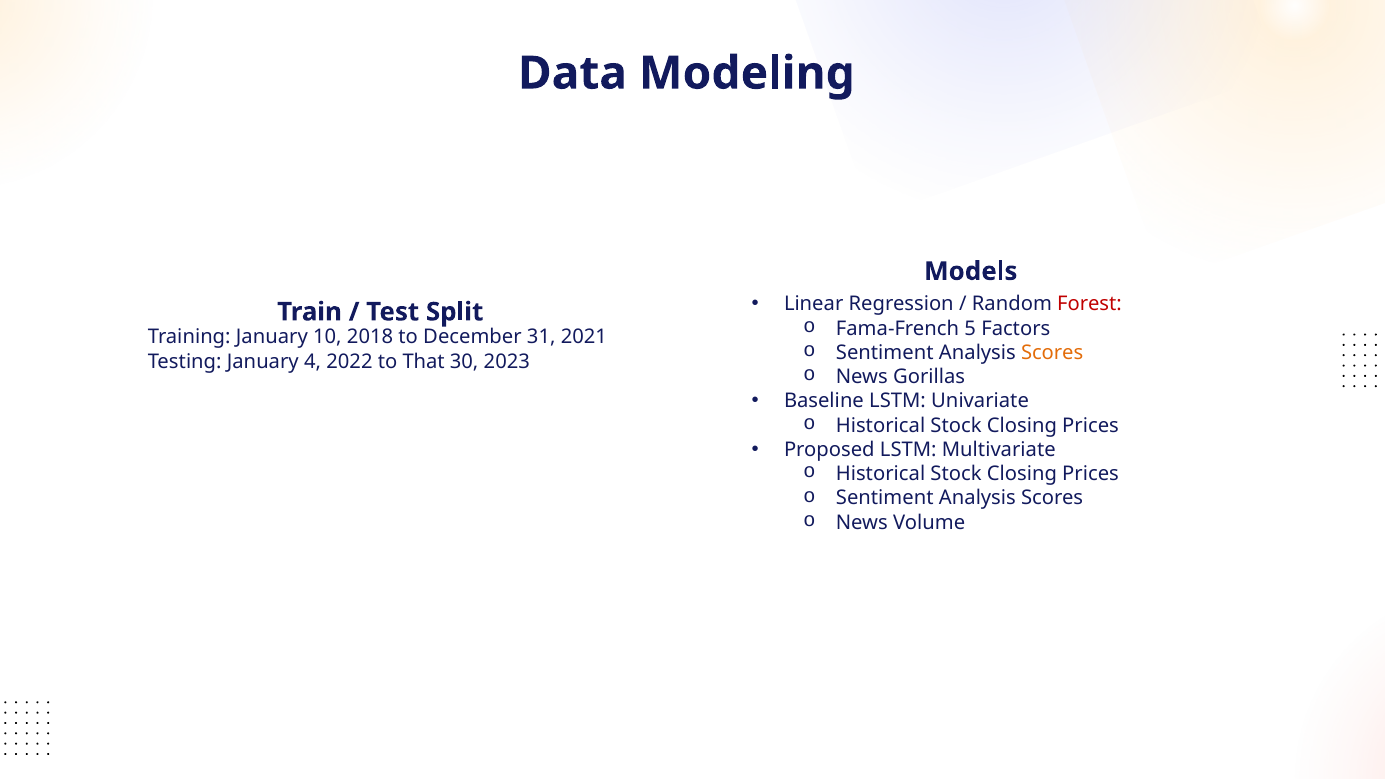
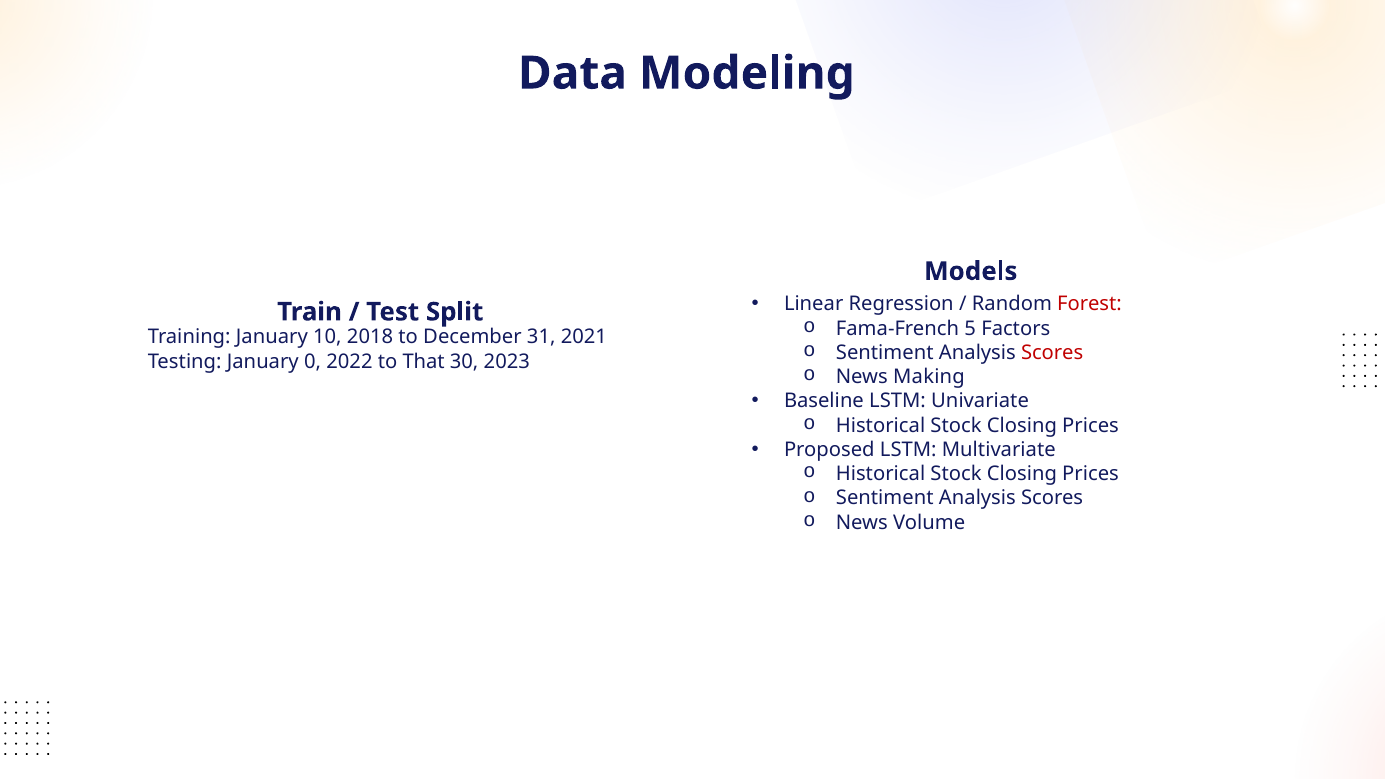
Scores colour: orange -> red (1052, 353)
4: 4 -> 0 (313, 362)
Gorillas: Gorillas -> Making (929, 377)
